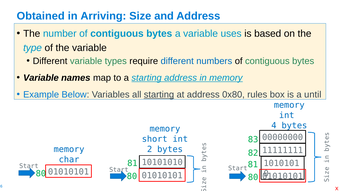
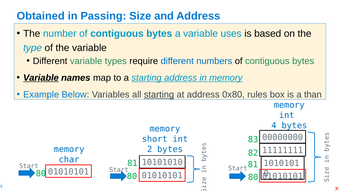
Arriving: Arriving -> Passing (103, 16)
Variable underline: none -> present (41, 78)
until: until -> than (313, 95)
